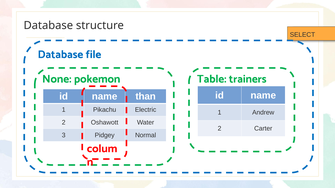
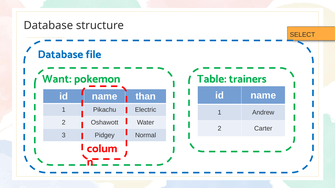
None: None -> Want (57, 79)
